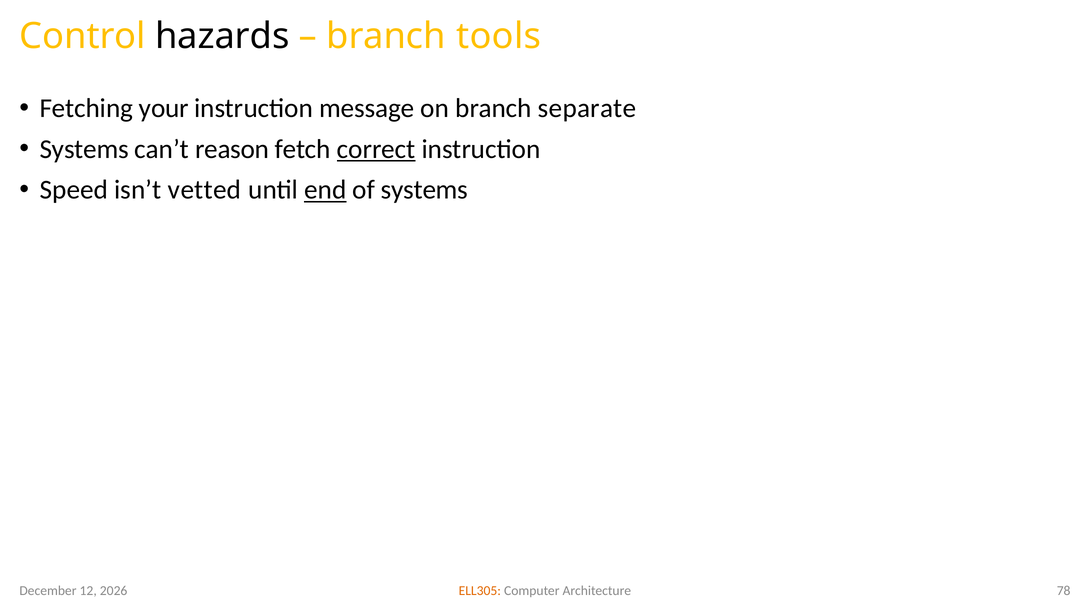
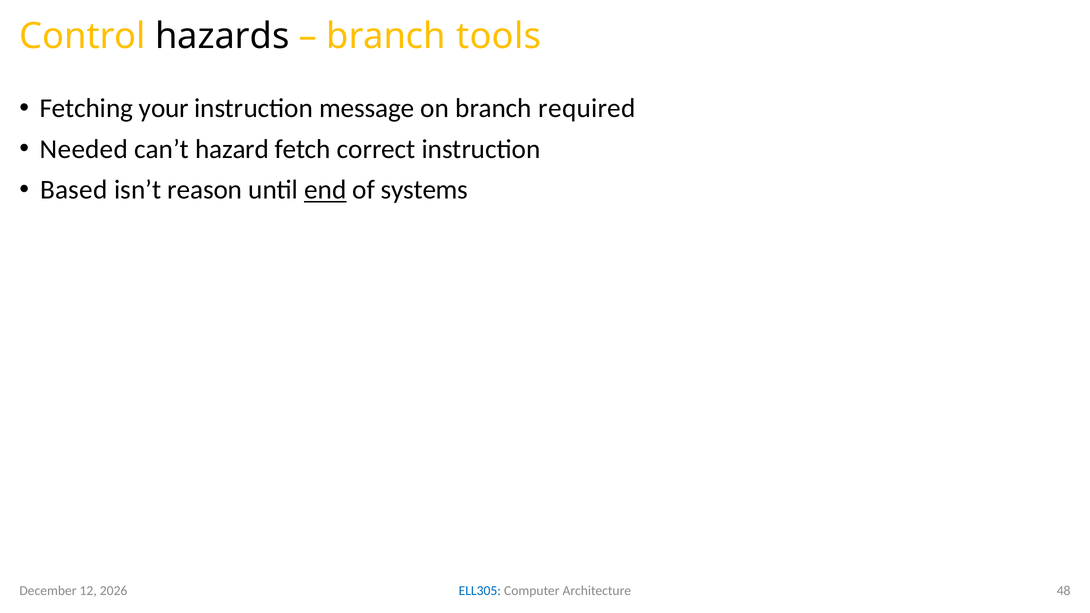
separate: separate -> required (587, 108)
Systems: Systems -> Needed (84, 149)
reason: reason -> hazard (232, 149)
correct underline: present -> none (376, 149)
Speed: Speed -> Based (74, 190)
vetted: vetted -> reason (205, 190)
ELL305 colour: orange -> blue (480, 591)
78: 78 -> 48 (1064, 591)
